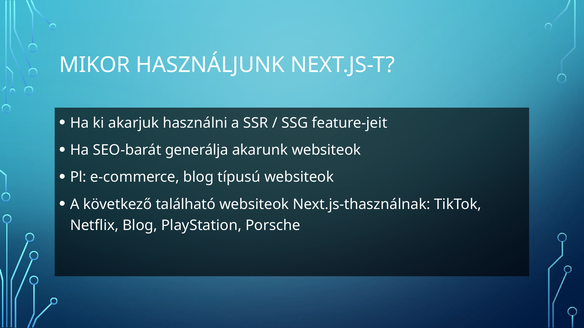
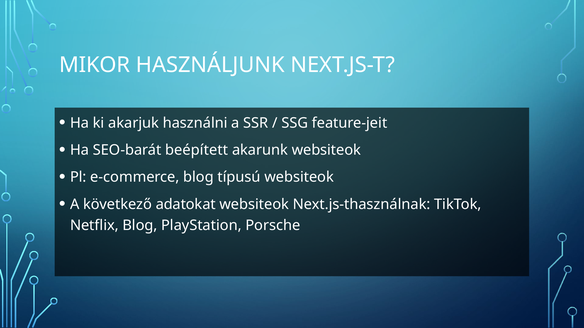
generálja: generálja -> beépített (197, 150)
található: található -> adatokat (186, 205)
